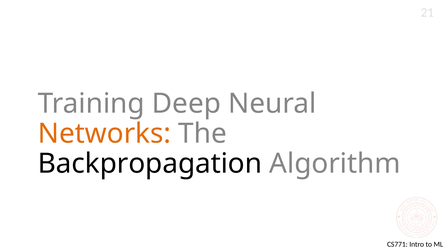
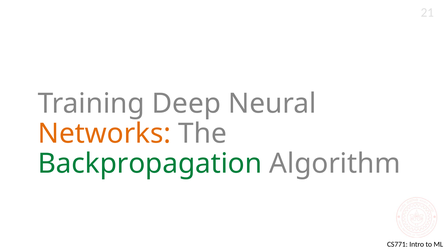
Backpropagation colour: black -> green (150, 164)
